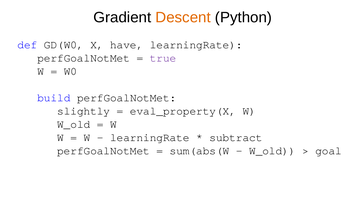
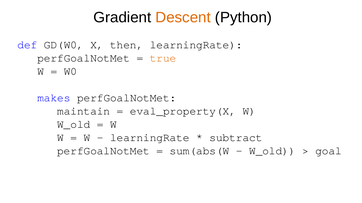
have: have -> then (127, 45)
true colour: purple -> orange (163, 58)
build: build -> makes (54, 98)
slightly: slightly -> maintain (84, 111)
